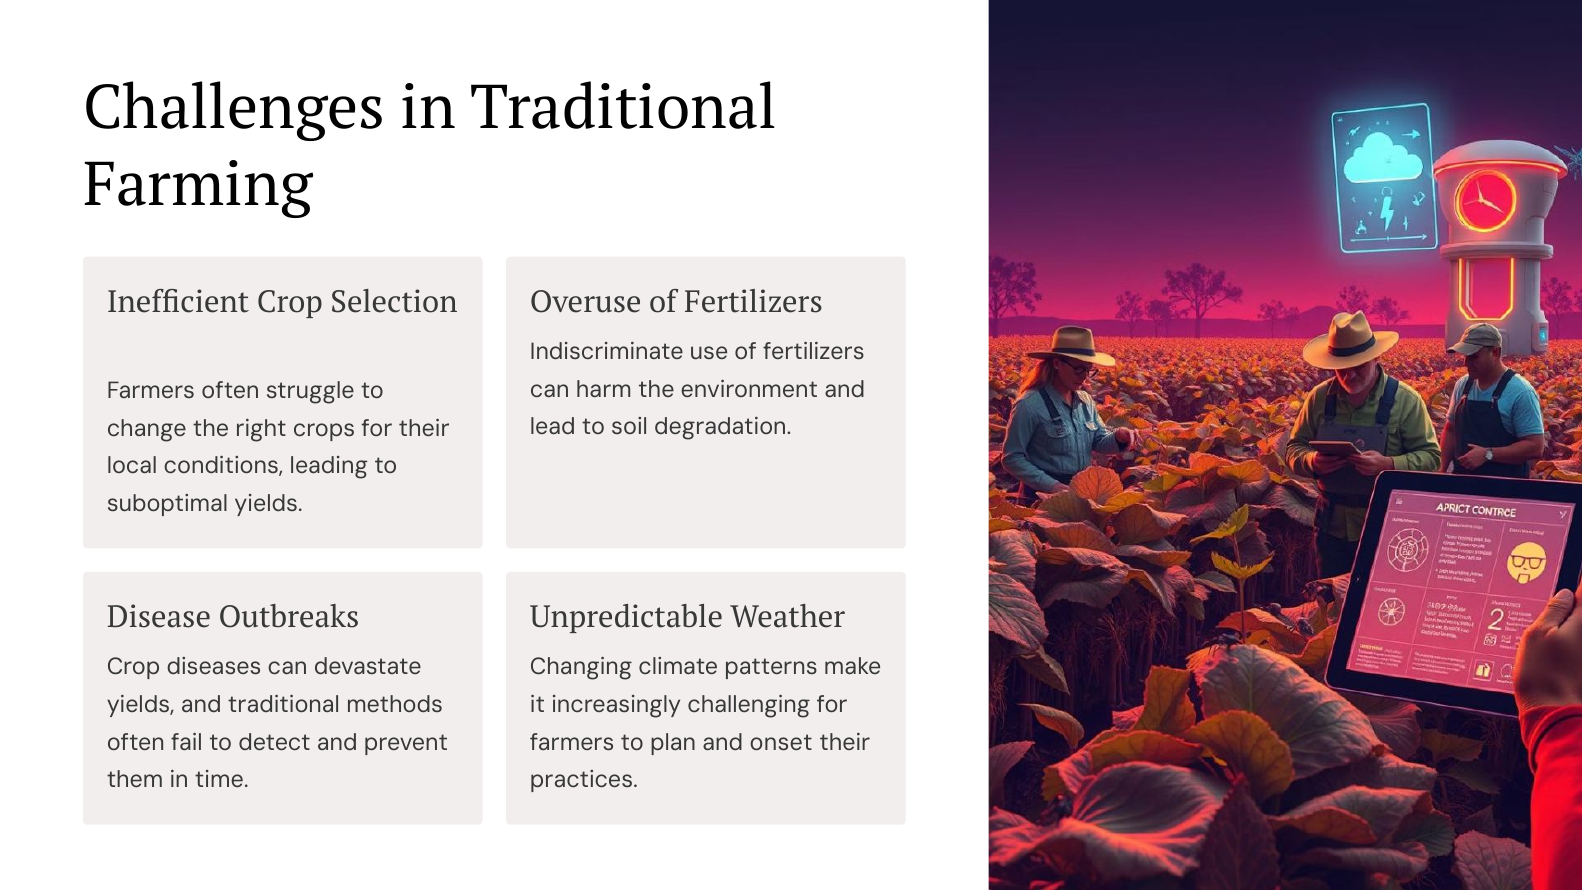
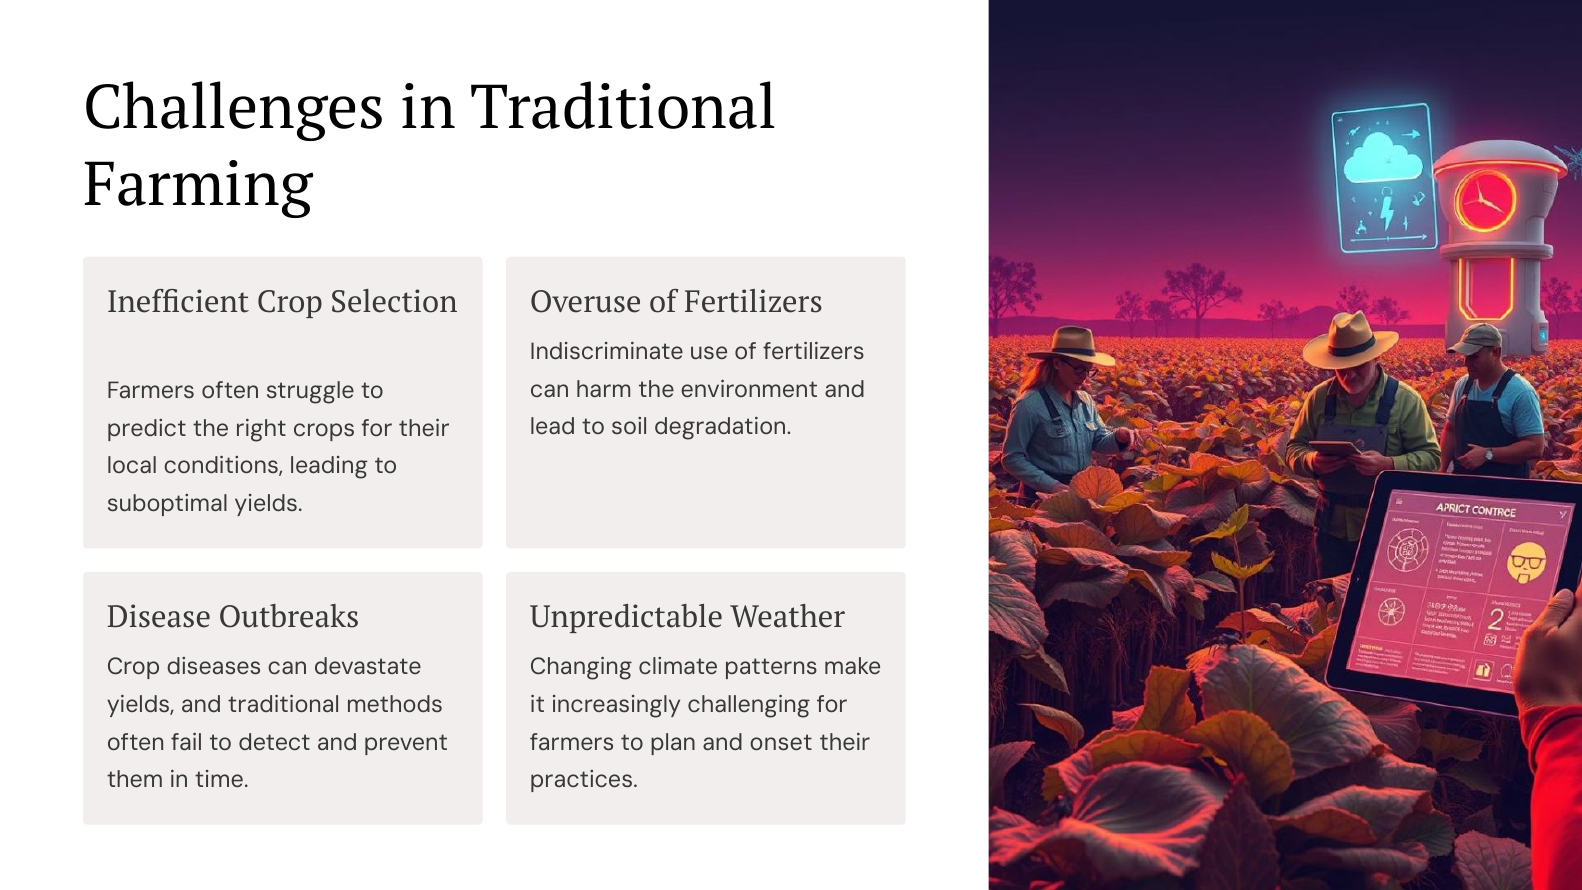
change: change -> predict (147, 428)
